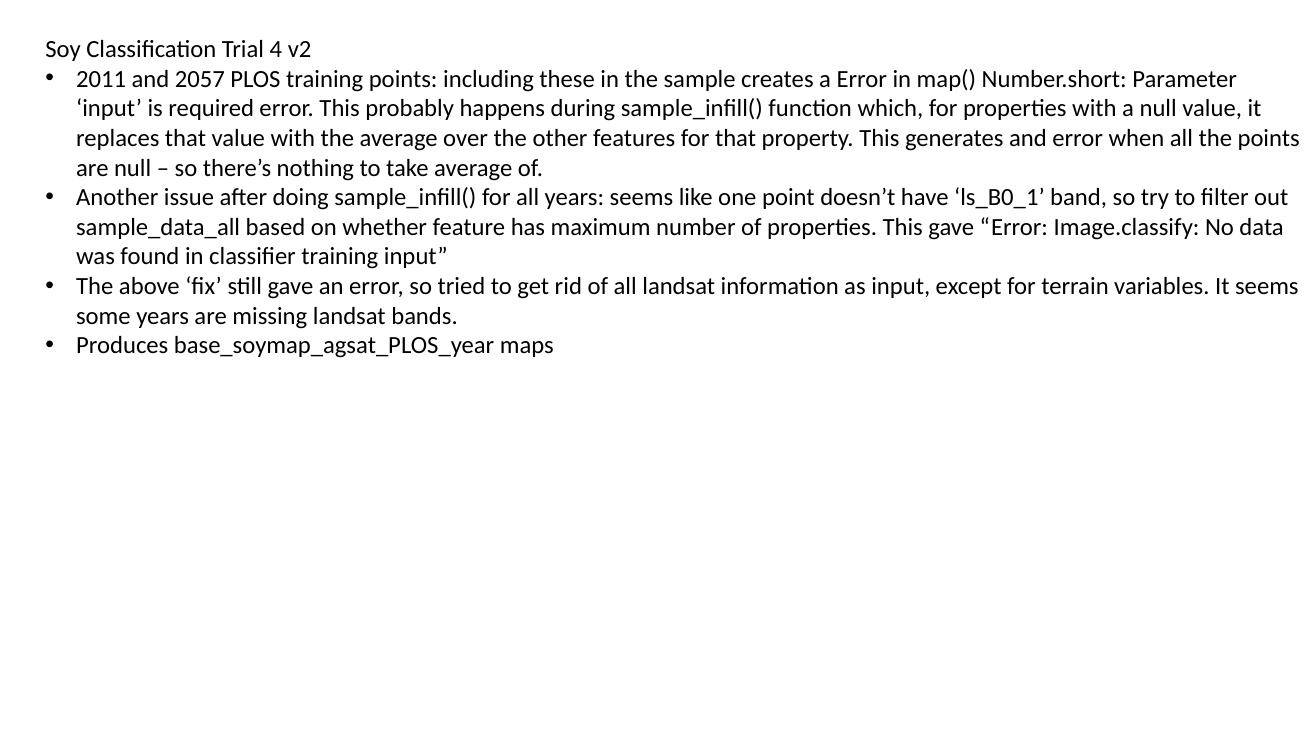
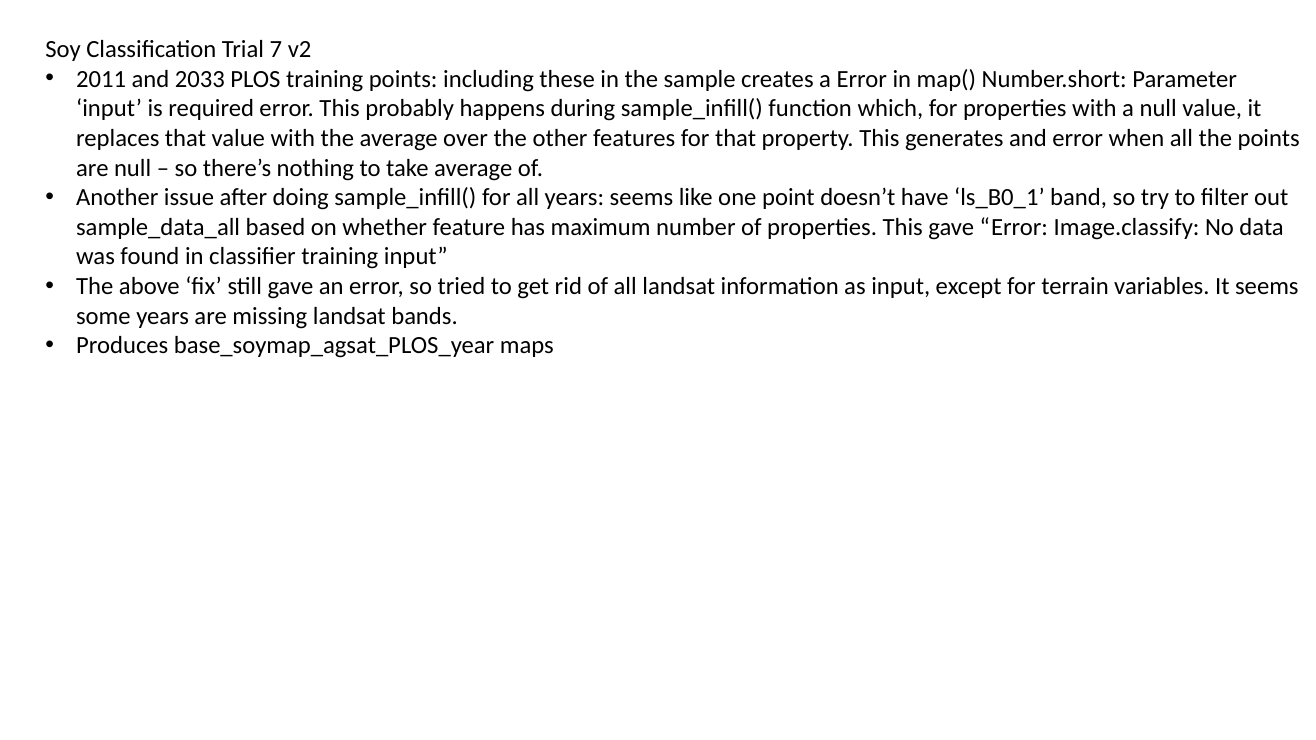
4: 4 -> 7 (276, 50)
2057: 2057 -> 2033 (200, 79)
